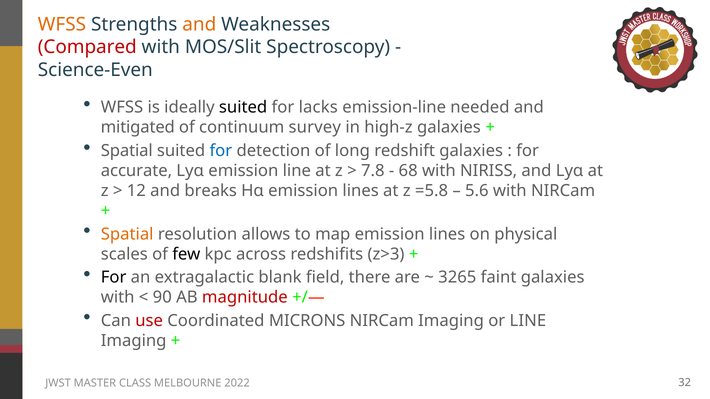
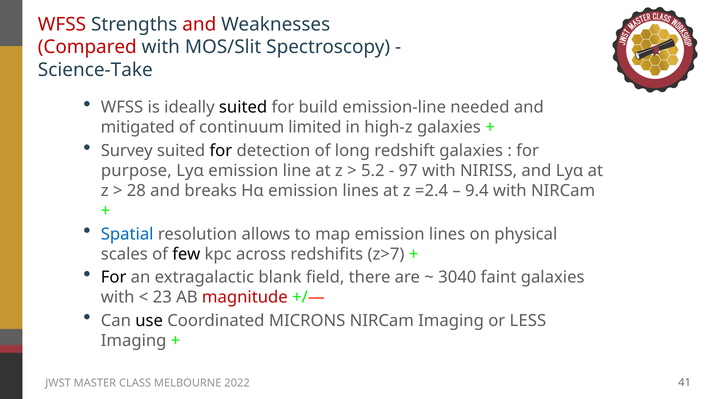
WFSS colour: orange -> red (62, 24)
and colour: orange -> red (199, 24)
Science-Even: Science-Even -> Science-Take (95, 70)
lacks: lacks -> build (318, 108)
survey: survey -> limited (315, 128)
Spatial: Spatial -> Survey (127, 151)
for colour: blue -> black (221, 151)
accurate: accurate -> purpose (136, 171)
7.8: 7.8 -> 5.2 (373, 171)
68: 68 -> 97 (408, 171)
12: 12 -> 28 (136, 191)
=5.8: =5.8 -> =2.4 (432, 191)
5.6: 5.6 -> 9.4 (477, 191)
Spatial colour: orange -> blue (127, 234)
z>3: z>3 -> z>7 (386, 254)
3265: 3265 -> 3040 (457, 278)
90: 90 -> 23 (162, 298)
use colour: red -> black (149, 321)
or LINE: LINE -> LESS (528, 321)
32: 32 -> 41 (685, 383)
